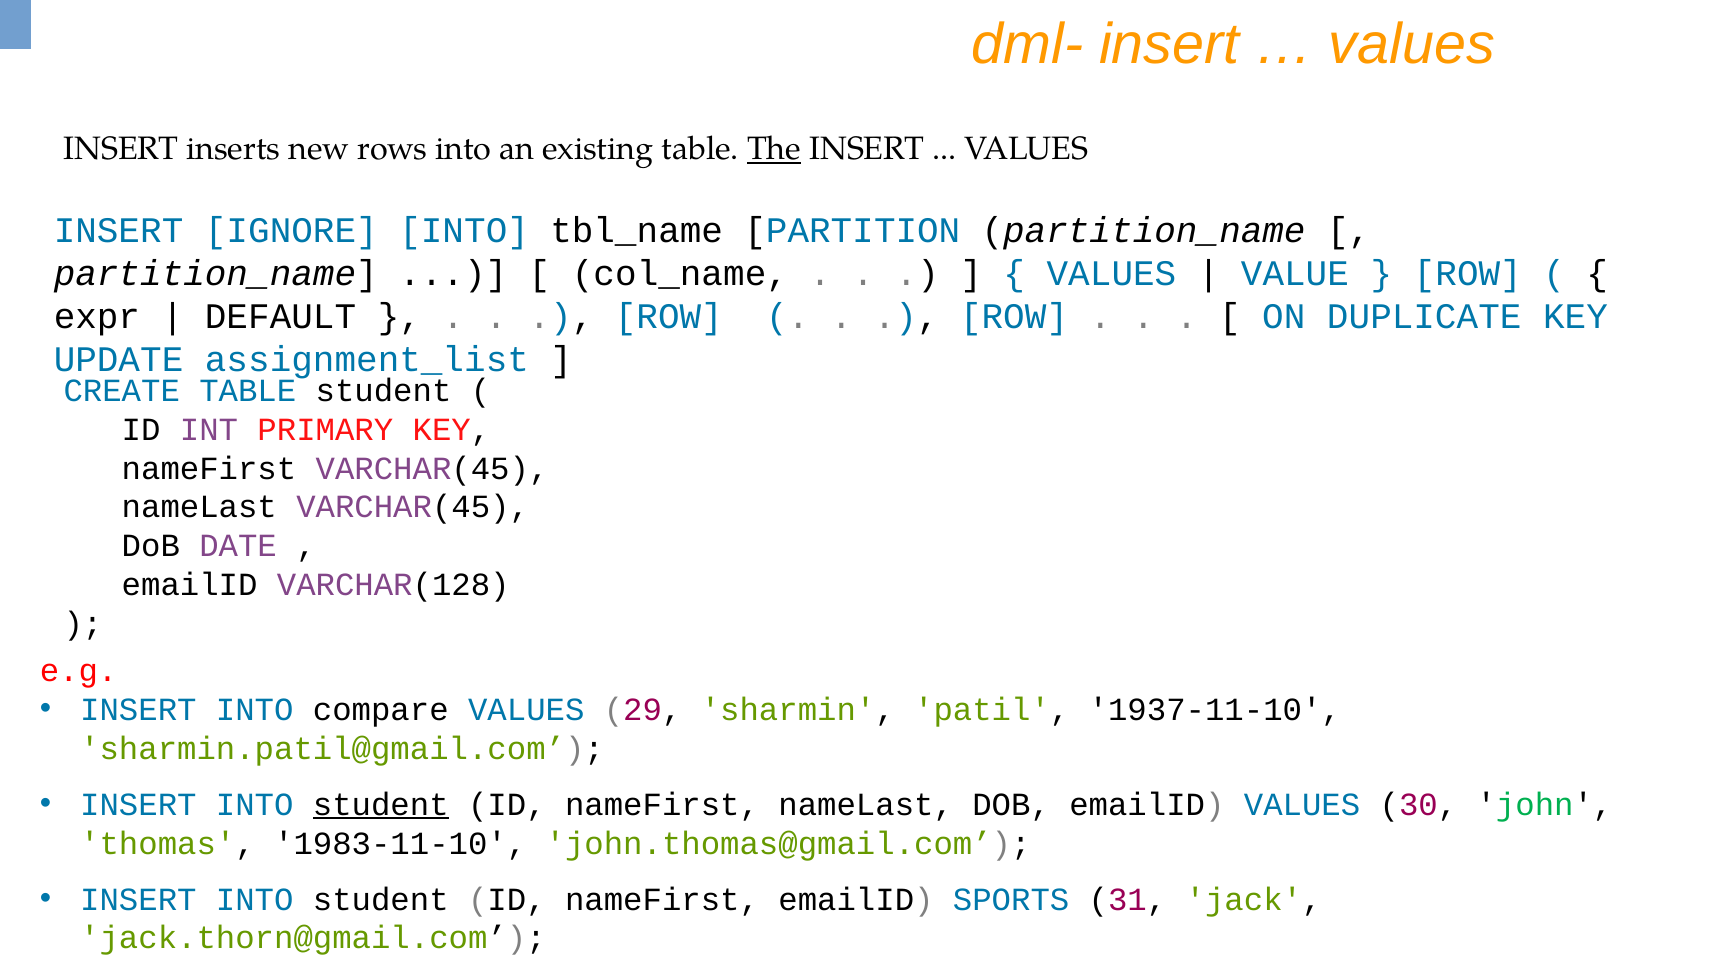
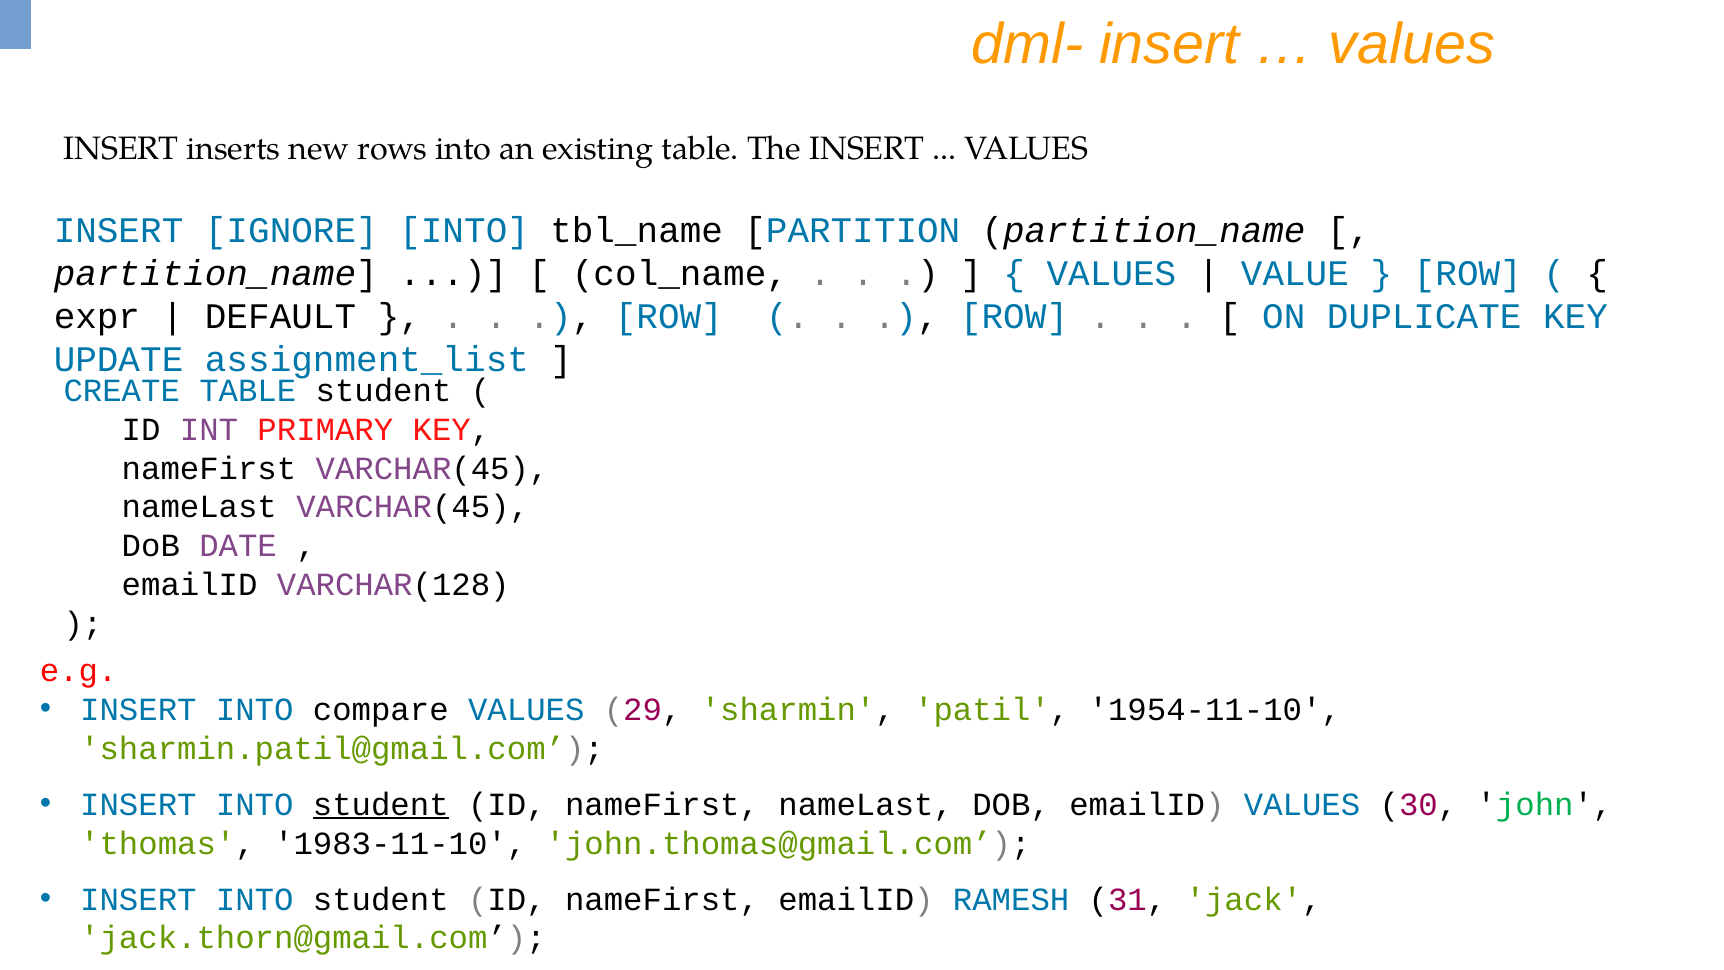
The underline: present -> none (774, 149)
1937-11-10: 1937-11-10 -> 1954-11-10 (1215, 710)
SPORTS: SPORTS -> RAMESH (1011, 899)
